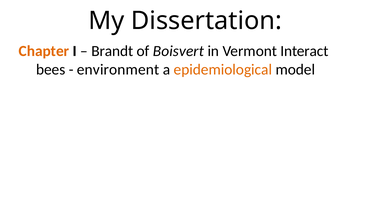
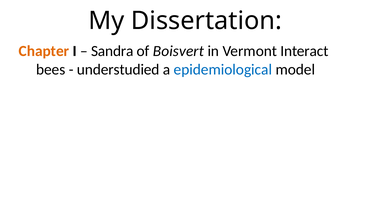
Brandt: Brandt -> Sandra (112, 51)
environment: environment -> understudied (118, 69)
epidemiological colour: orange -> blue (223, 69)
